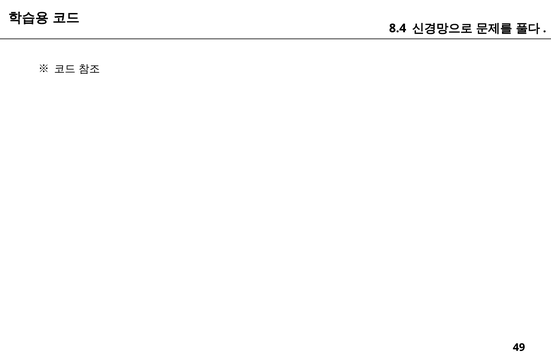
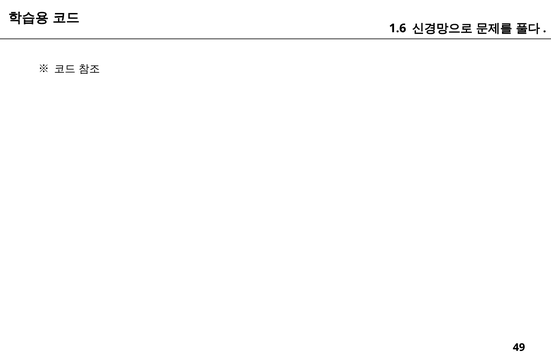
8.4: 8.4 -> 1.6 (398, 28)
